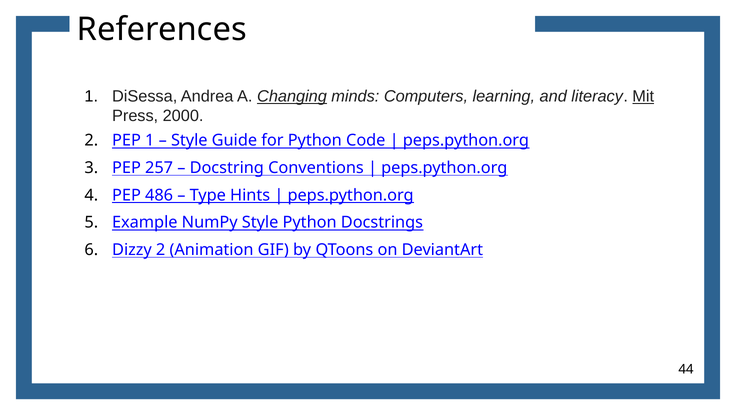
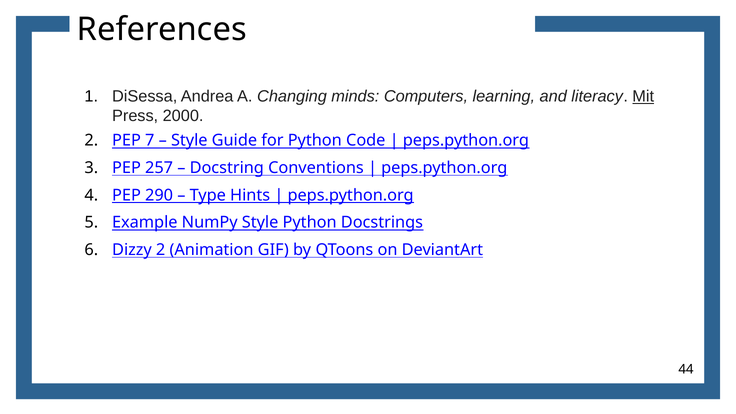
Changing underline: present -> none (292, 96)
PEP 1: 1 -> 7 (150, 141)
486: 486 -> 290 (159, 195)
